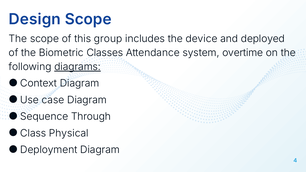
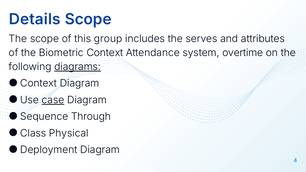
Design: Design -> Details (35, 19)
device: device -> serves (202, 39)
deployed: deployed -> attributes (263, 39)
Classes: Classes -> Context (105, 53)
case underline: none -> present (53, 100)
